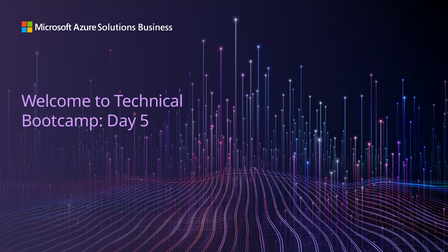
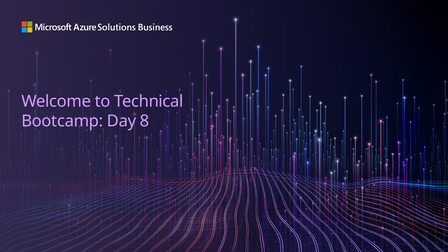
5: 5 -> 8 (145, 121)
